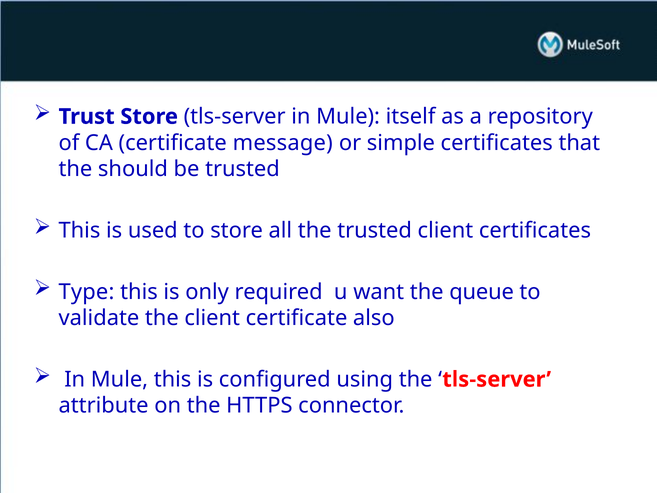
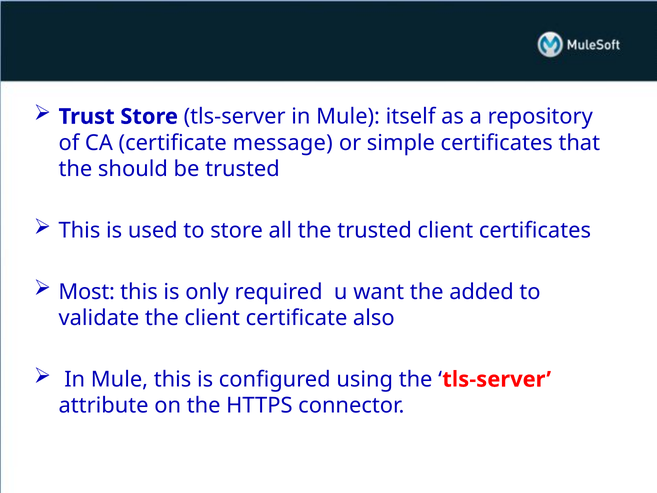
Type: Type -> Most (87, 292)
queue: queue -> added (482, 292)
